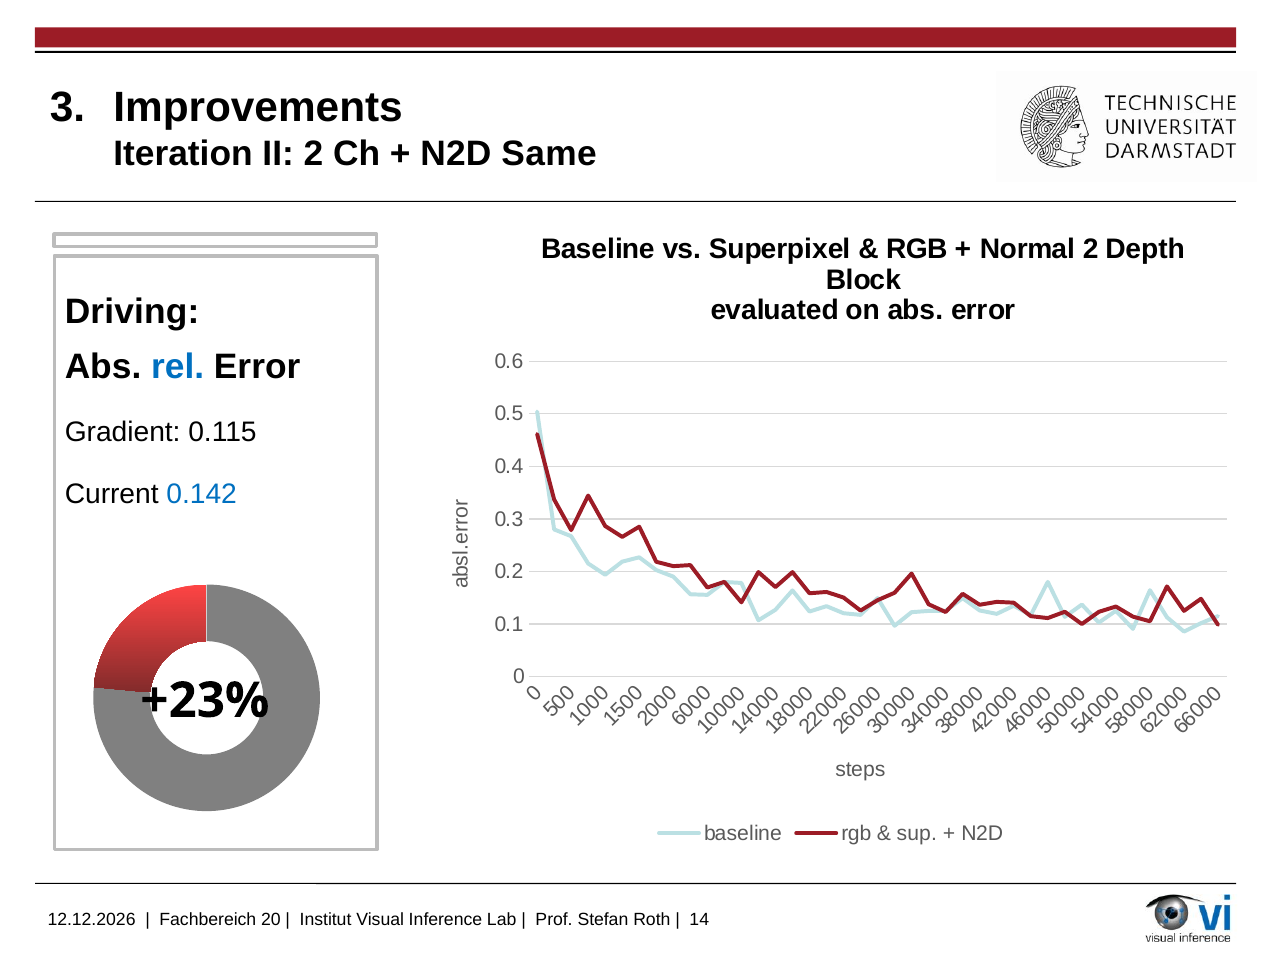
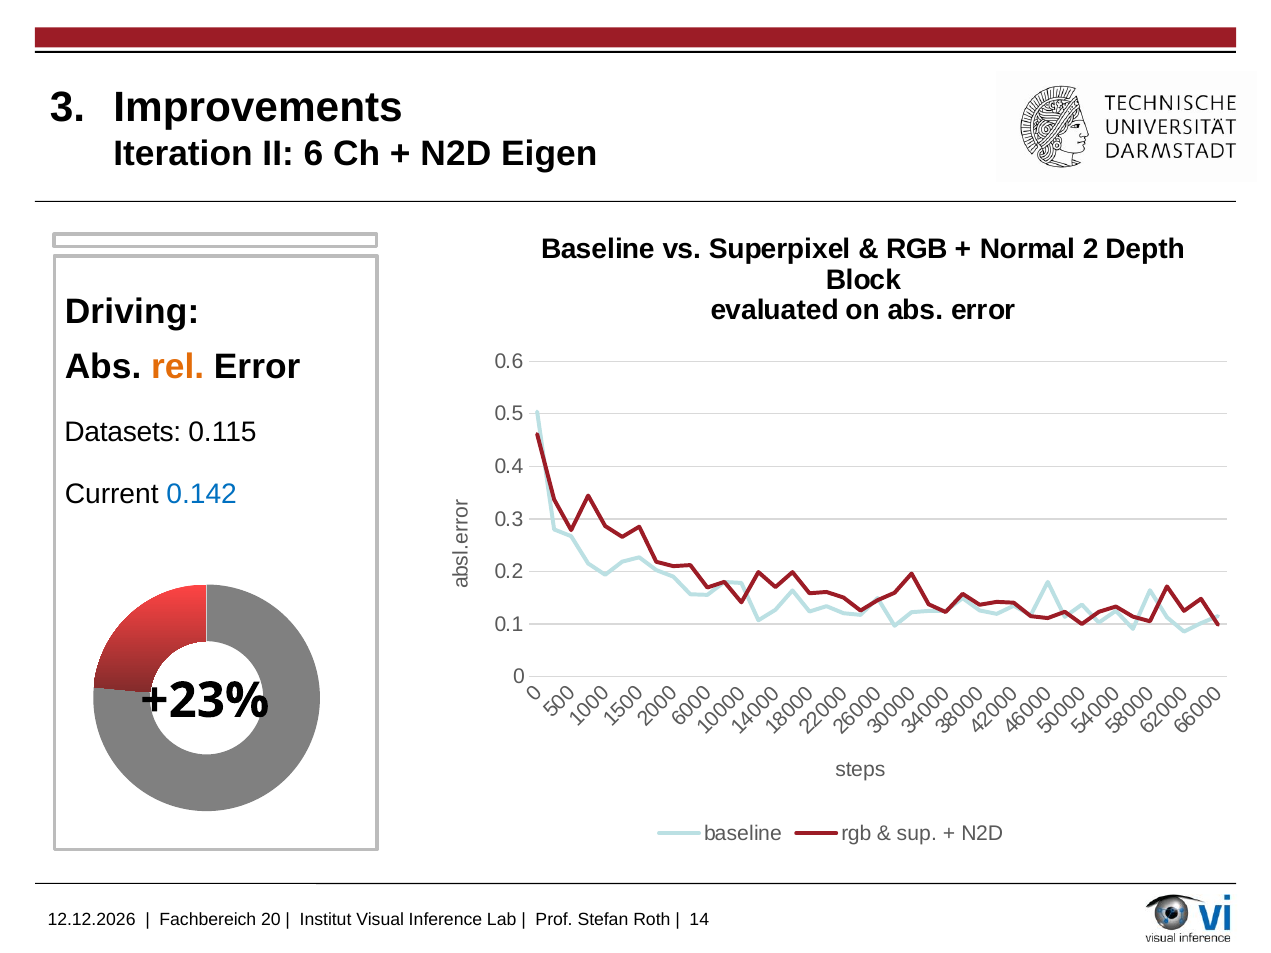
II 2: 2 -> 6 (313, 154)
Same: Same -> Eigen (549, 154)
rel colour: blue -> orange (178, 367)
Gradient: Gradient -> Datasets (123, 433)
